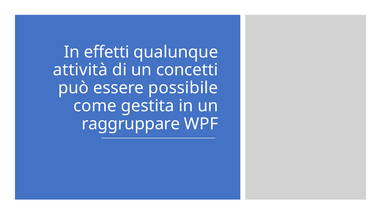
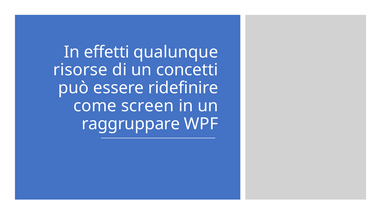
attività: attività -> risorse (80, 70)
possibile: possibile -> ridefinire (183, 88)
gestita: gestita -> screen (147, 106)
